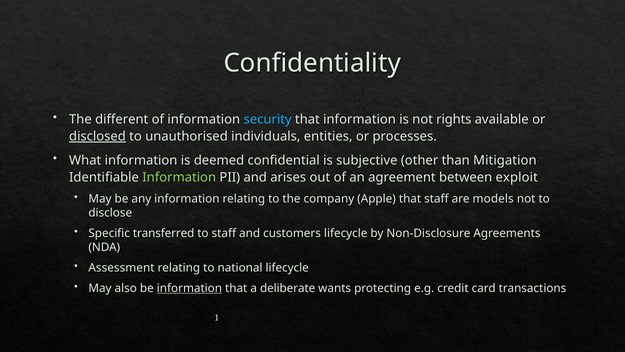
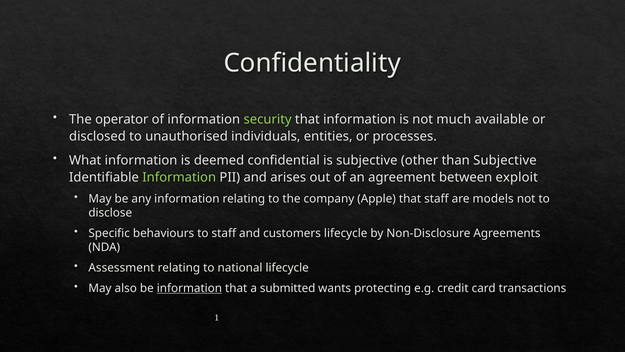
different: different -> operator (122, 119)
security colour: light blue -> light green (268, 119)
rights: rights -> much (454, 119)
disclosed underline: present -> none (97, 136)
than Mitigation: Mitigation -> Subjective (505, 160)
transferred: transferred -> behaviours (164, 233)
deliberate: deliberate -> submitted (288, 288)
